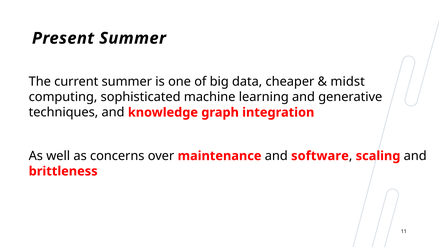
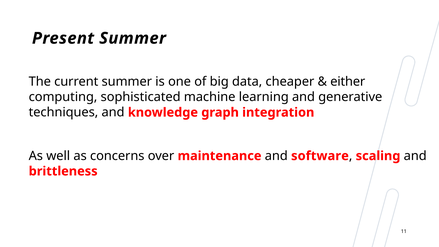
midst: midst -> either (348, 82)
